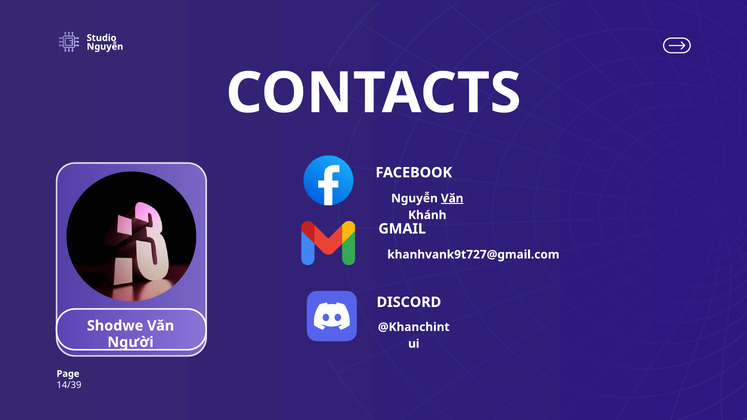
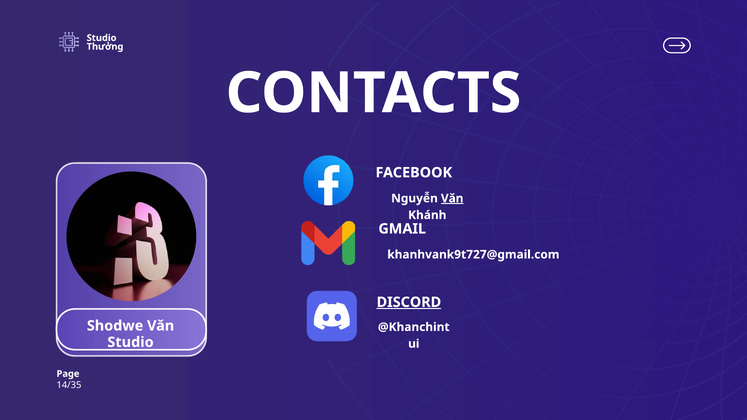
Nguyễn: Nguyễn -> Thưởng (105, 47)
DISCORD underline: none -> present (409, 302)
Người: Người -> Studio (131, 342)
14/39: 14/39 -> 14/35 (69, 385)
